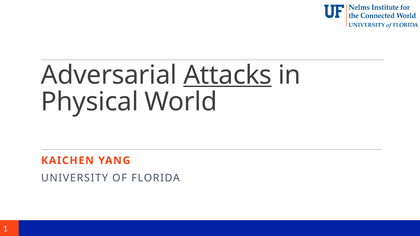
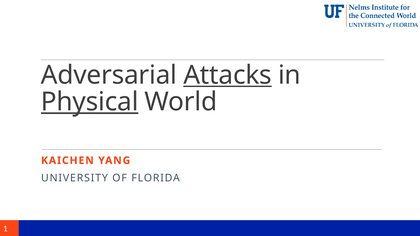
Physical underline: none -> present (90, 102)
